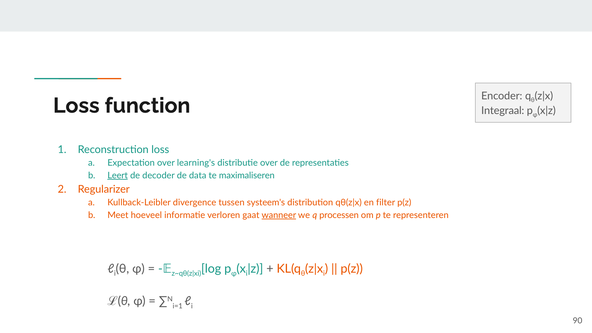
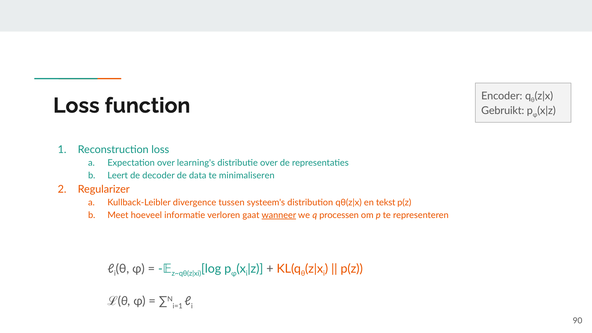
Integraal: Integraal -> Gebruikt (503, 111)
Leert underline: present -> none (118, 175)
maximaliseren: maximaliseren -> minimaliseren (247, 175)
filter: filter -> tekst (386, 203)
